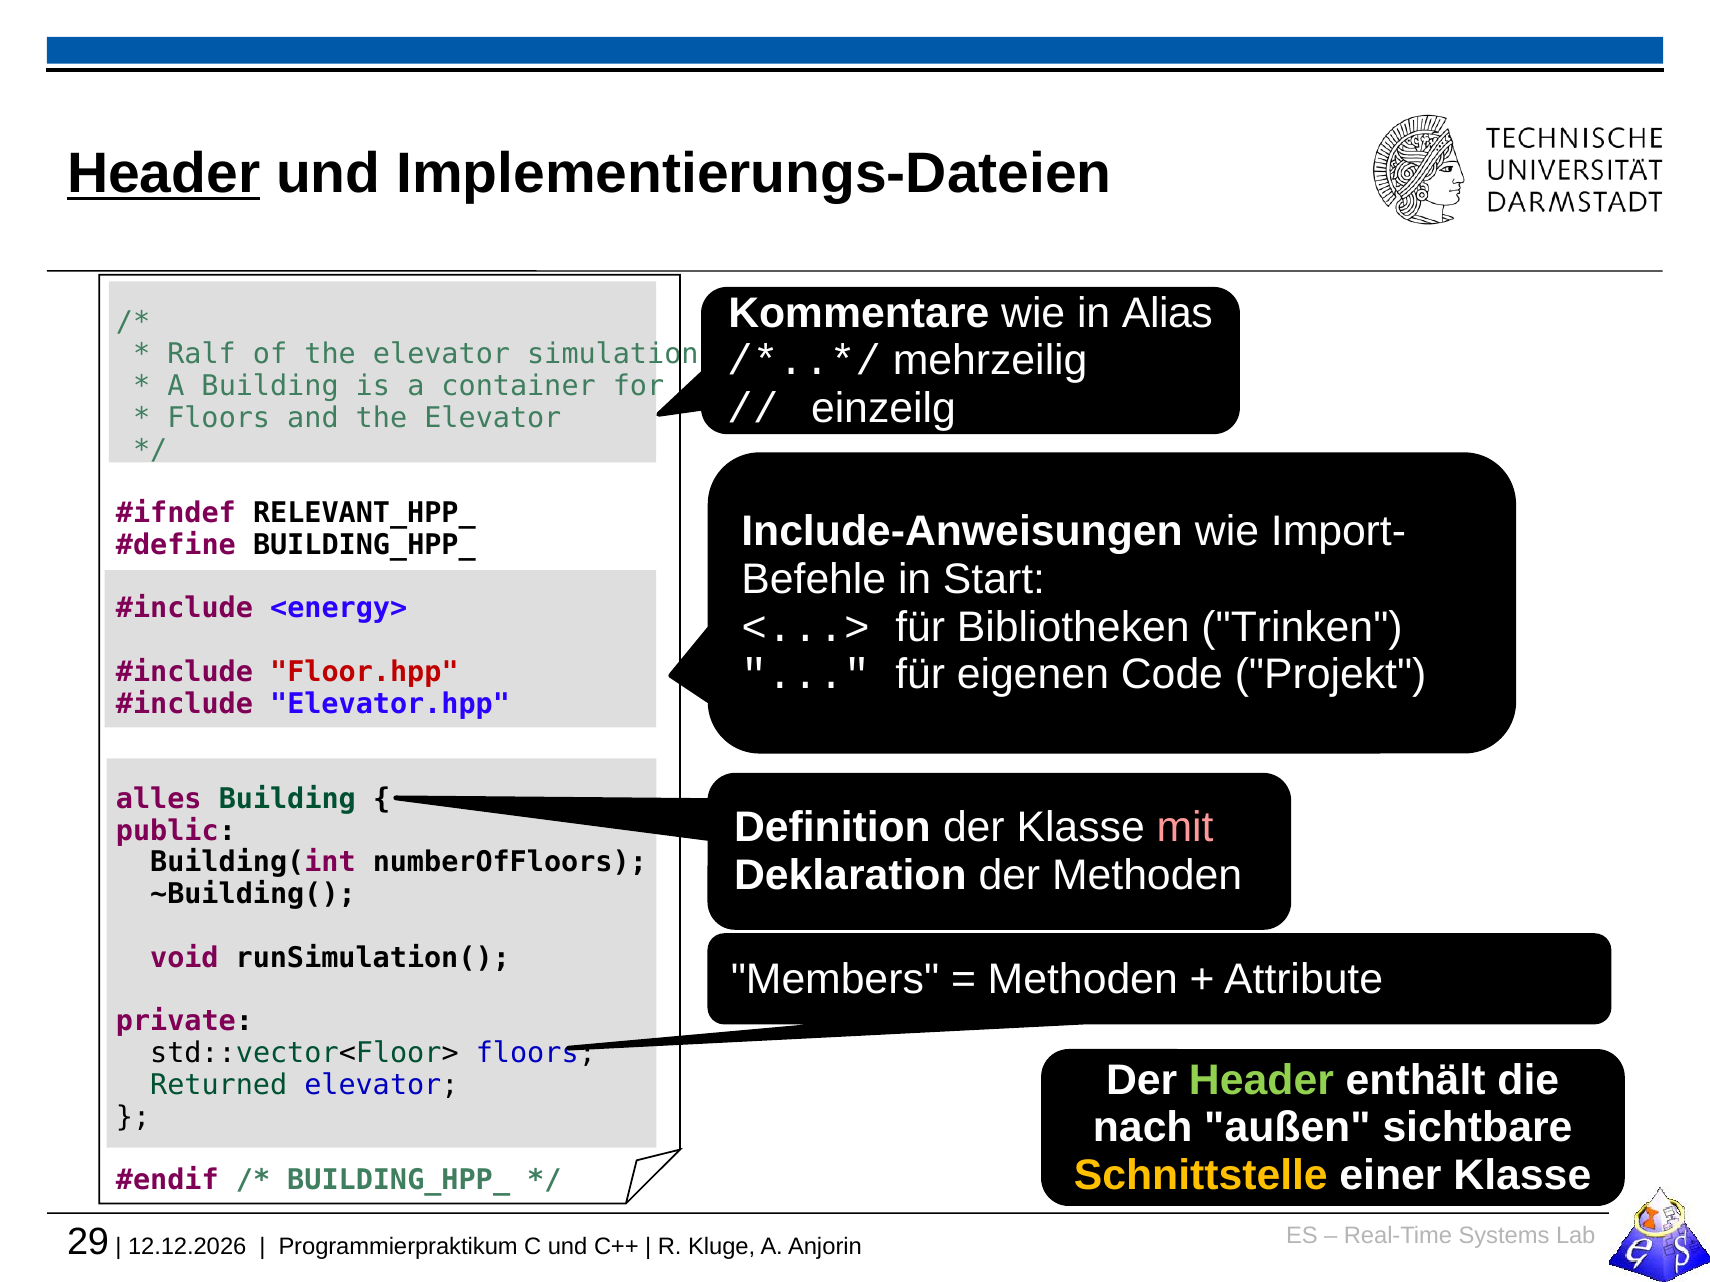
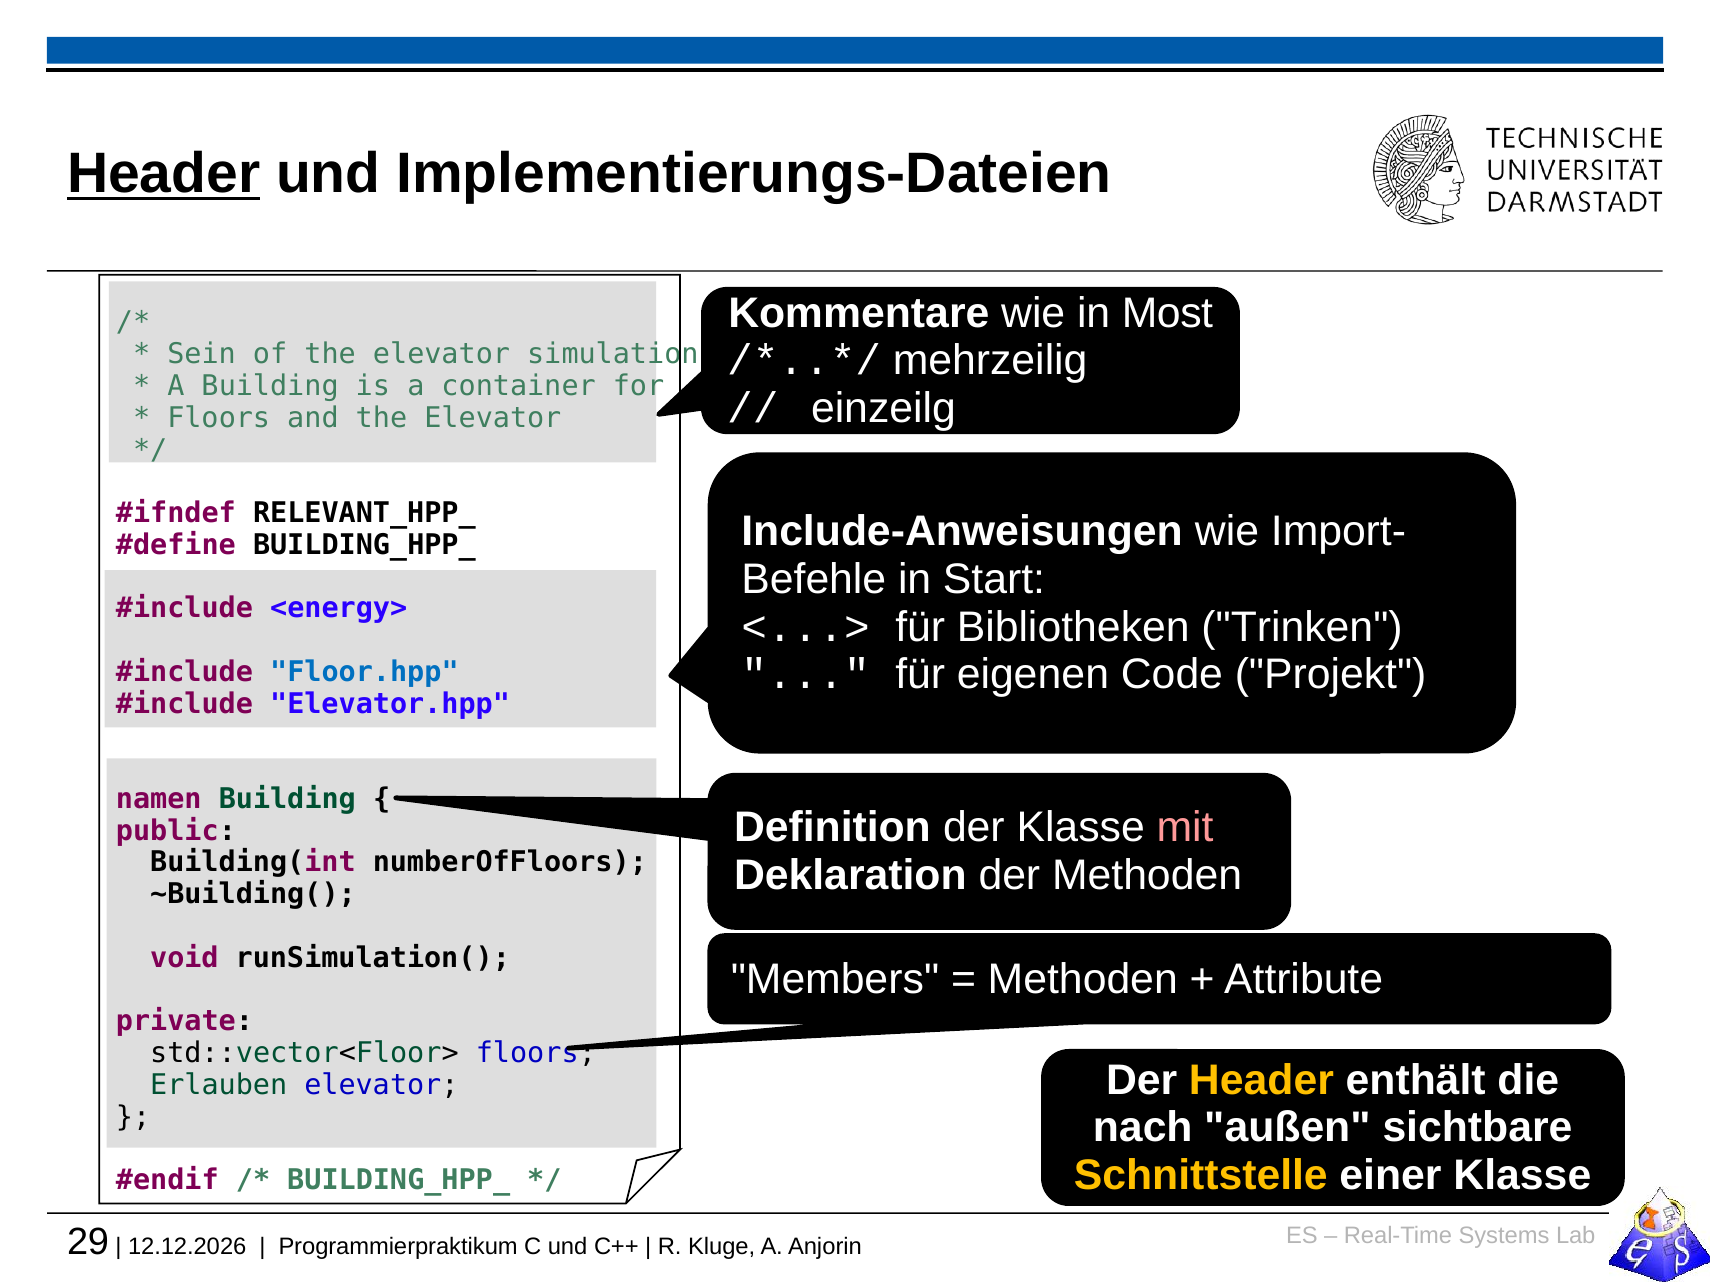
Alias: Alias -> Most (1167, 313)
Ralf: Ralf -> Sein (202, 354)
Floor.hpp colour: red -> blue (364, 672)
alles: alles -> namen (159, 799)
Header colour: light green -> yellow (1261, 1080)
Returned: Returned -> Erlauben (219, 1085)
